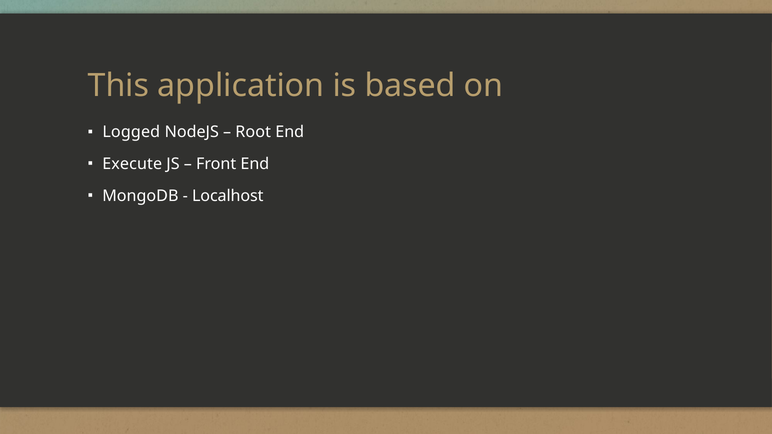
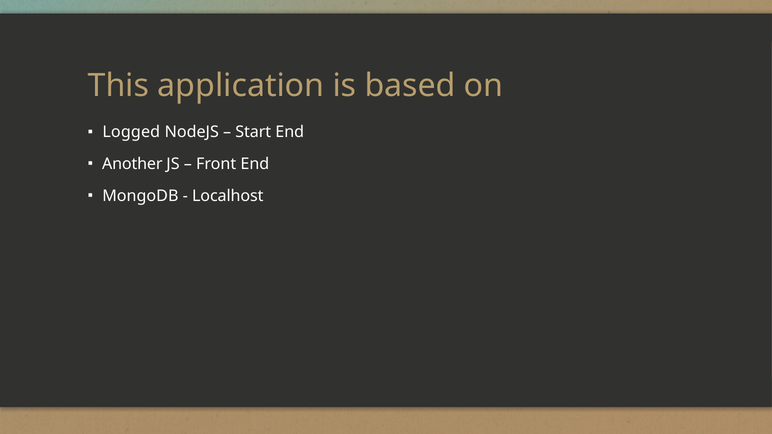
Root: Root -> Start (253, 132)
Execute: Execute -> Another (132, 164)
